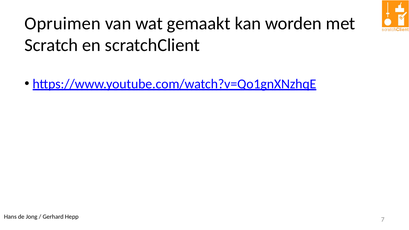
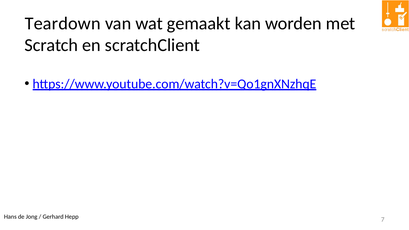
Opruimen: Opruimen -> Teardown (63, 23)
